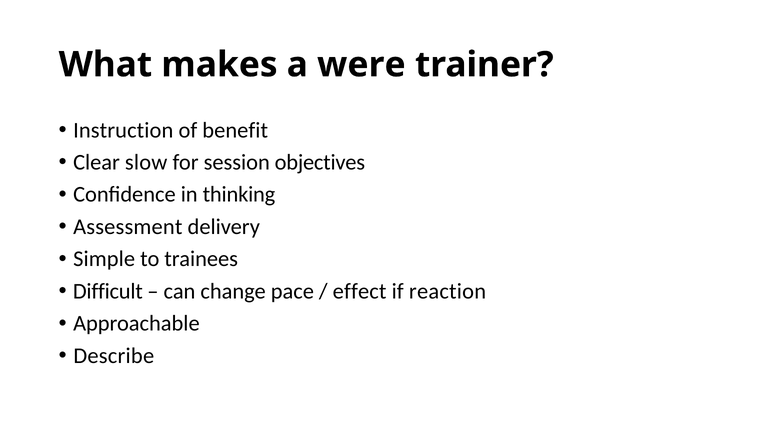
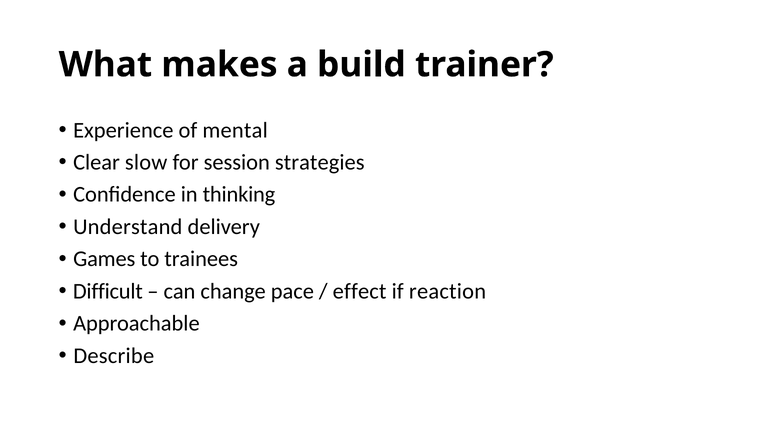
were: were -> build (361, 65)
Instruction: Instruction -> Experience (123, 130)
benefit: benefit -> mental (235, 130)
objectives: objectives -> strategies (320, 162)
Assessment: Assessment -> Understand (128, 227)
Simple: Simple -> Games (104, 259)
